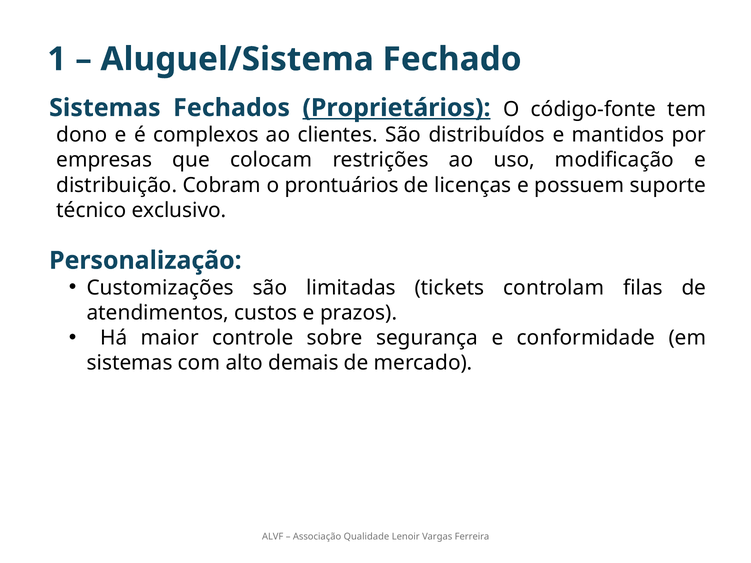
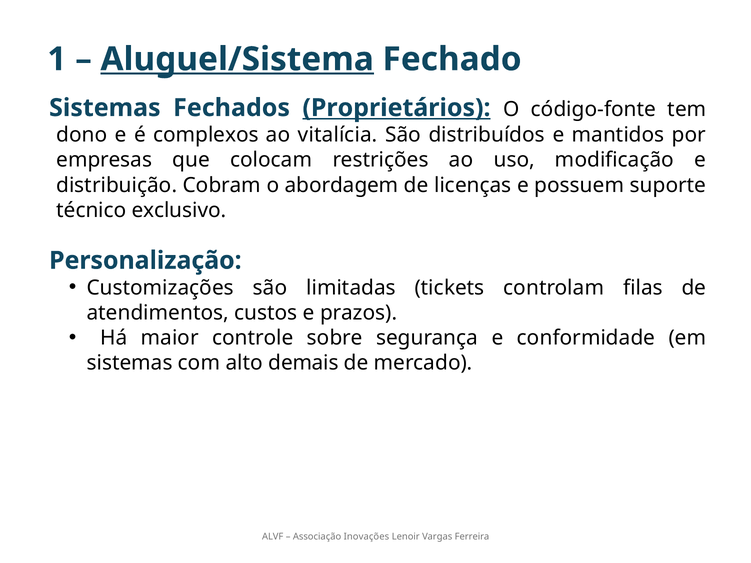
Aluguel/Sistema underline: none -> present (237, 59)
clientes: clientes -> vitalícia (338, 135)
prontuários: prontuários -> abordagem (342, 185)
Qualidade: Qualidade -> Inovações (366, 537)
